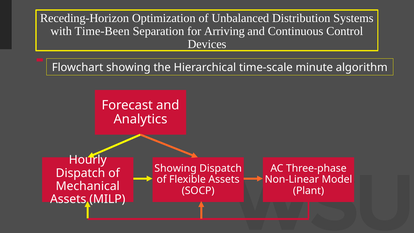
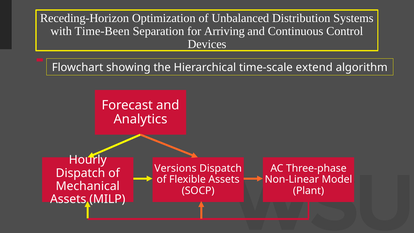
minute: minute -> extend (314, 68)
Showing: Showing -> Versions (175, 168)
